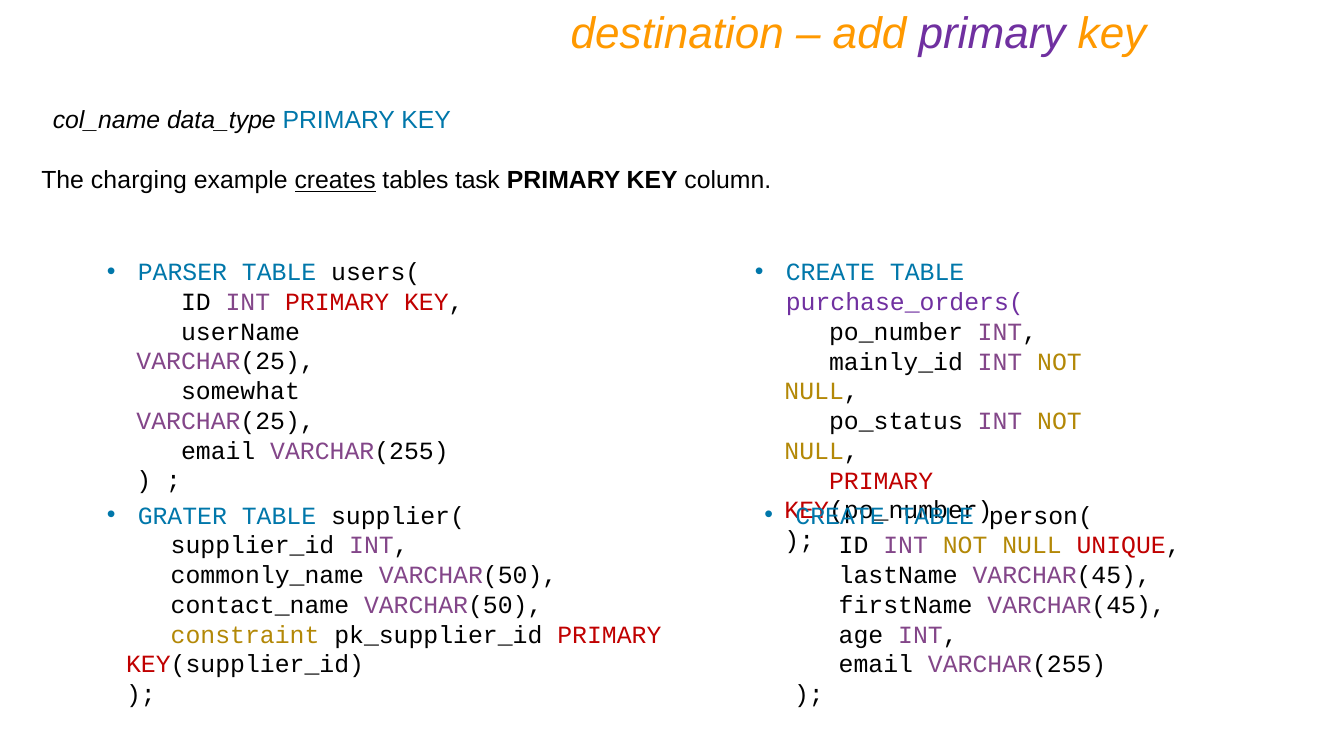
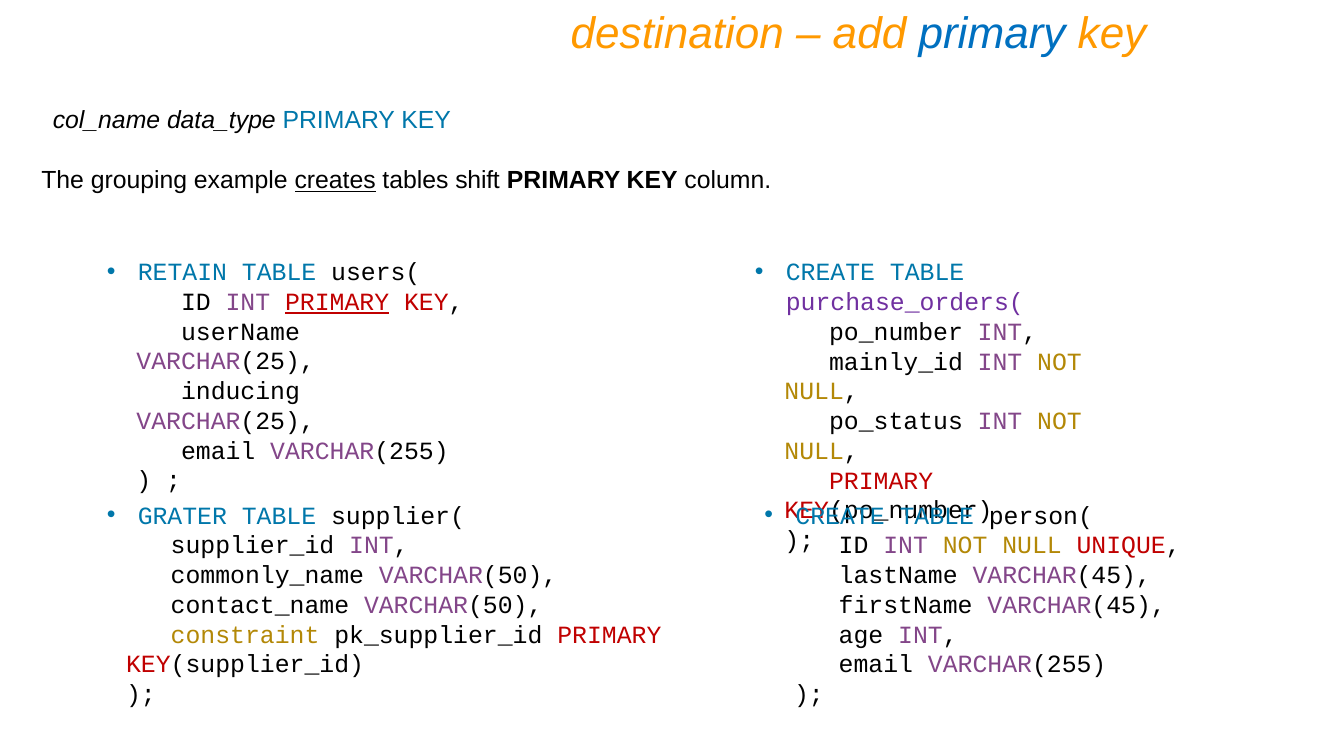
primary colour: purple -> blue (992, 34)
charging: charging -> grouping (139, 181)
task: task -> shift (478, 181)
PARSER: PARSER -> RETAIN (182, 273)
PRIMARY underline: none -> present (337, 303)
somewhat: somewhat -> inducing (240, 392)
